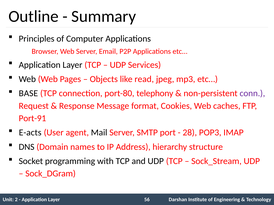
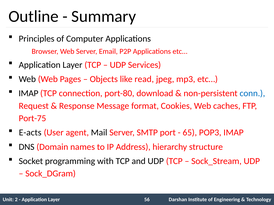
BASE: BASE -> IMAP (28, 94)
telephony: telephony -> download (155, 94)
conn colour: purple -> blue (252, 94)
Port-91: Port-91 -> Port-75 (32, 119)
28: 28 -> 65 (190, 133)
